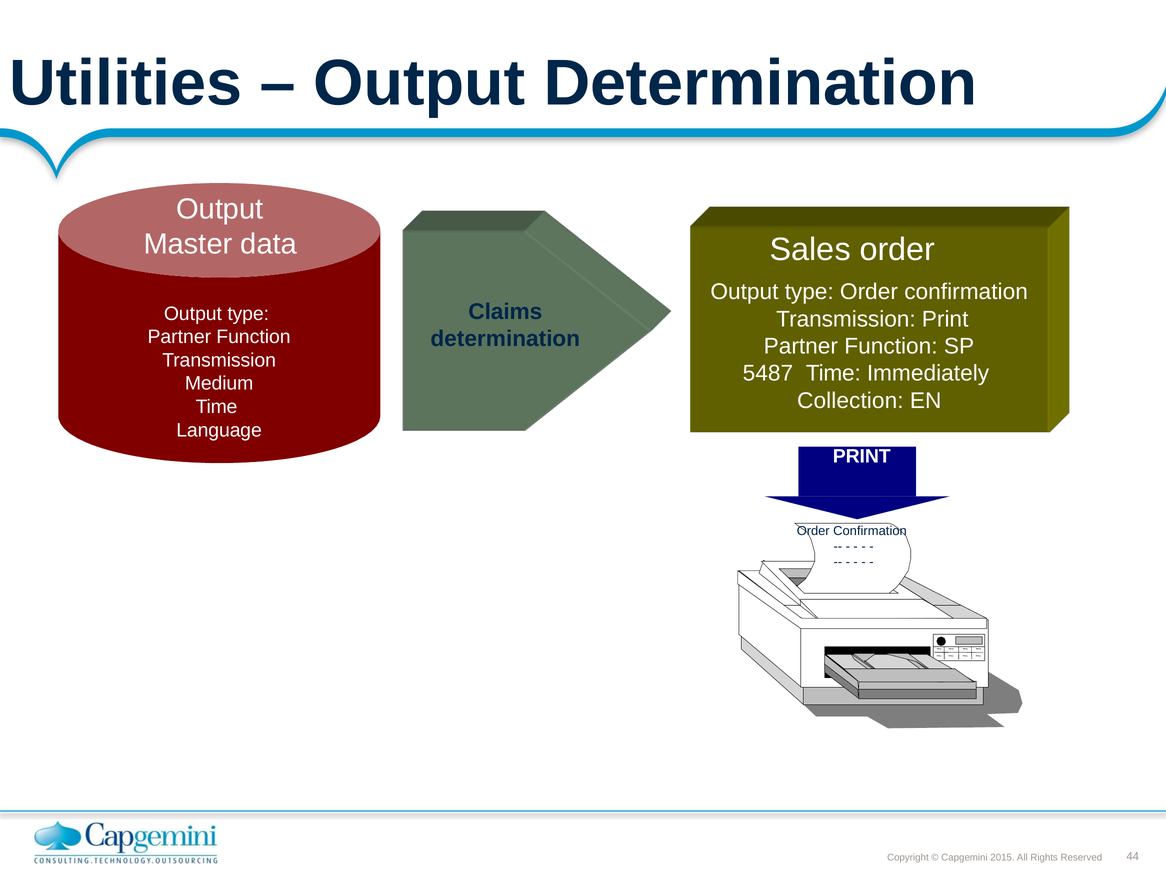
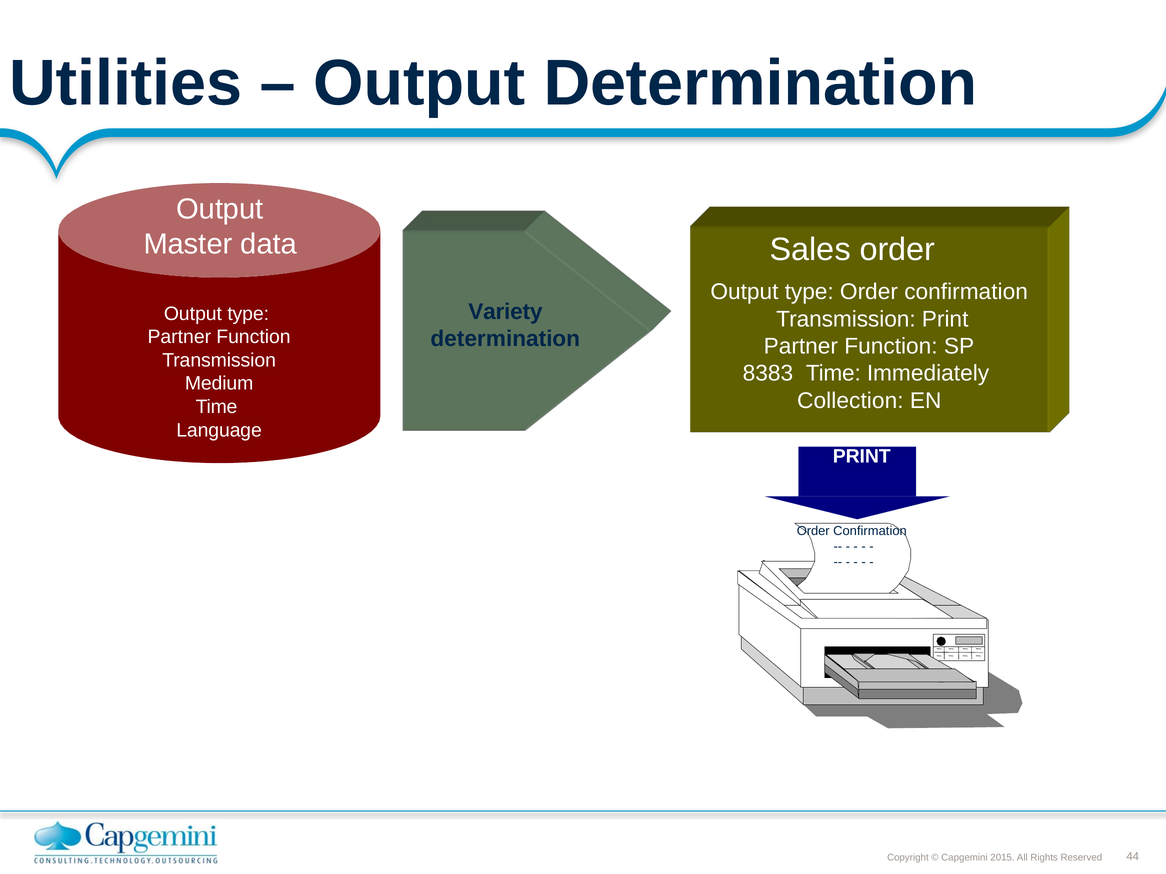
Claims: Claims -> Variety (505, 312)
5487: 5487 -> 8383 (768, 374)
